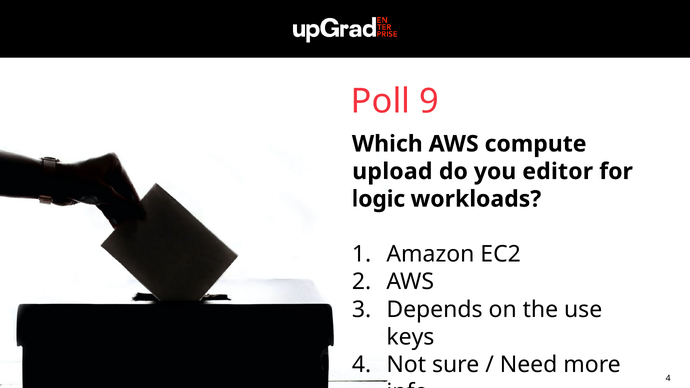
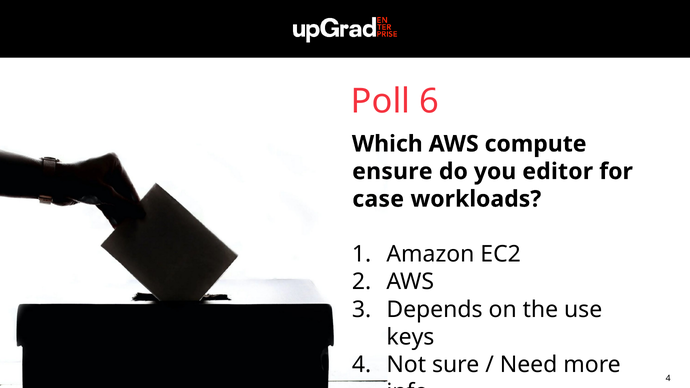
9: 9 -> 6 (429, 101)
upload: upload -> ensure (392, 172)
logic: logic -> case (378, 199)
